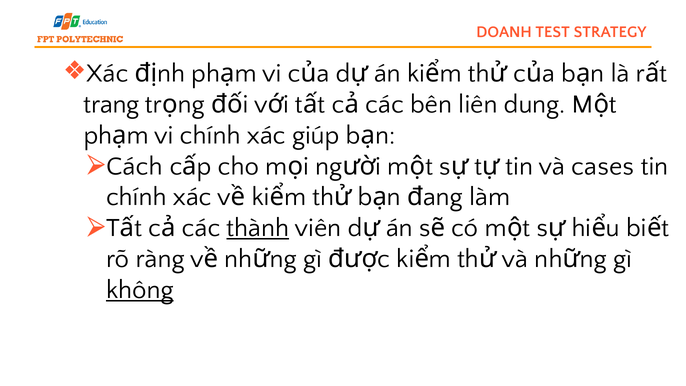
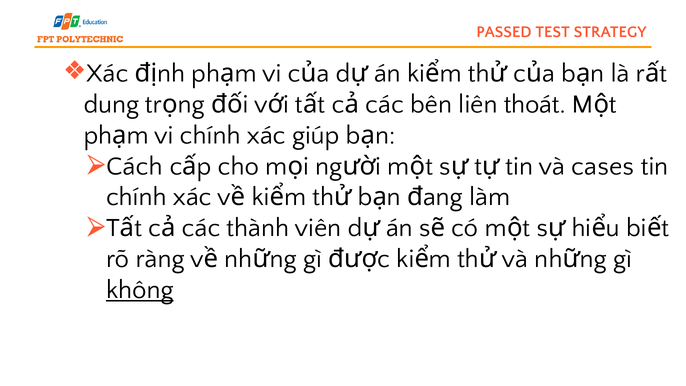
DOANH: DOANH -> PASSED (504, 32)
trang: trang -> dung (111, 104)
dung: dung -> thoát (535, 104)
thành underline: present -> none (258, 228)
